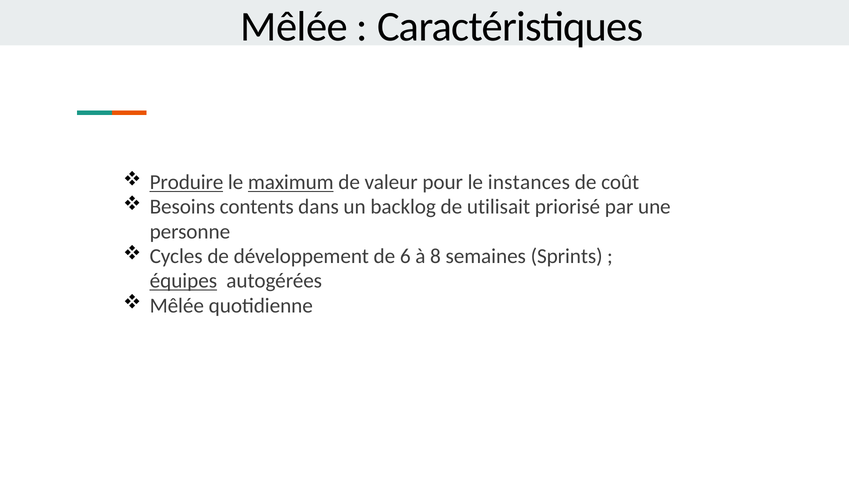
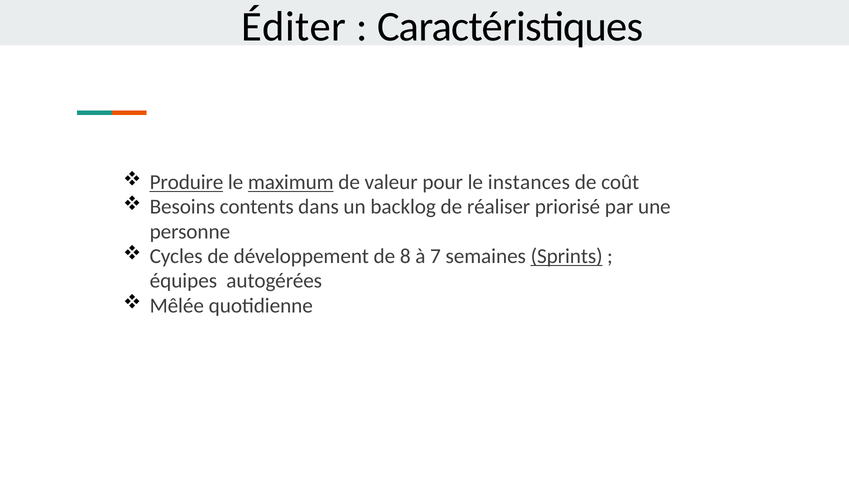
Mêlée: Mêlée -> Éditer (294, 27)
utilisait: utilisait -> réaliser (499, 207)
6: 6 -> 8 (405, 256)
8: 8 -> 7 (435, 256)
Sprints underline: none -> present (567, 256)
équipes underline: present -> none (183, 281)
